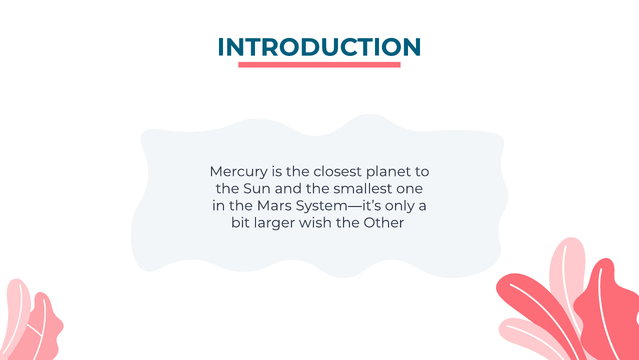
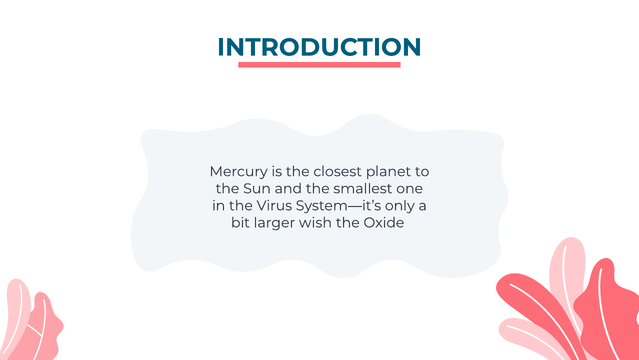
Mars: Mars -> Virus (274, 205)
Other: Other -> Oxide (384, 222)
